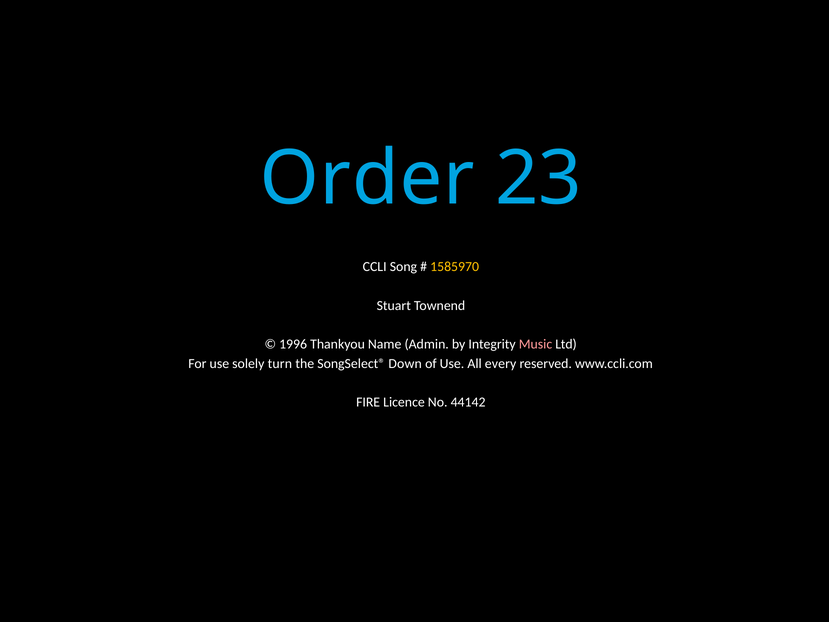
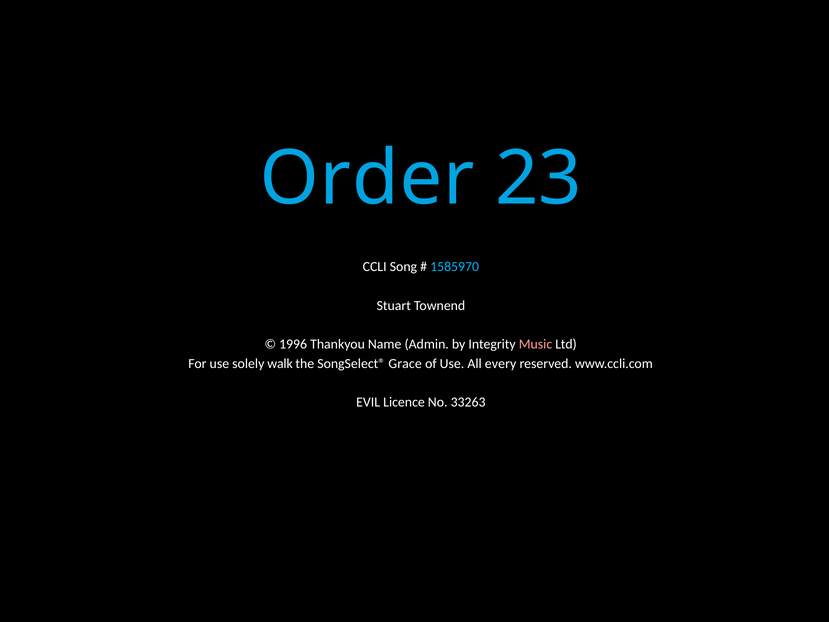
1585970 colour: yellow -> light blue (455, 267)
turn: turn -> walk (280, 364)
Down: Down -> Grace (405, 364)
FIRE: FIRE -> EVIL (368, 402)
44142: 44142 -> 33263 (468, 402)
